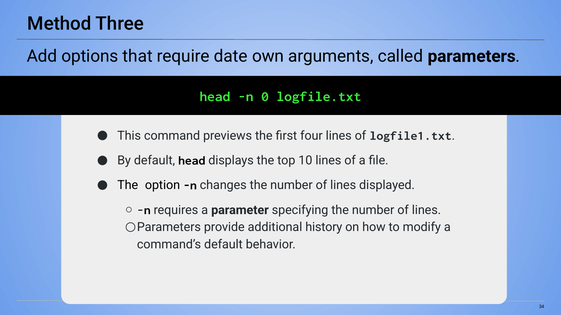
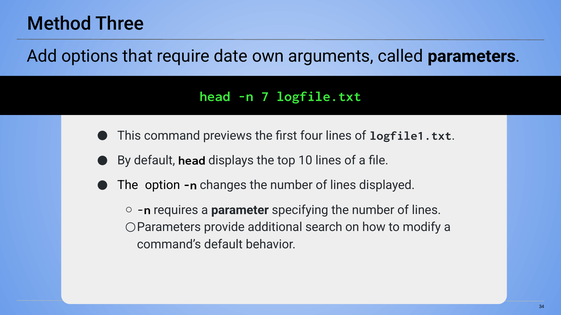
0: 0 -> 7 (265, 97)
history: history -> search (324, 228)
